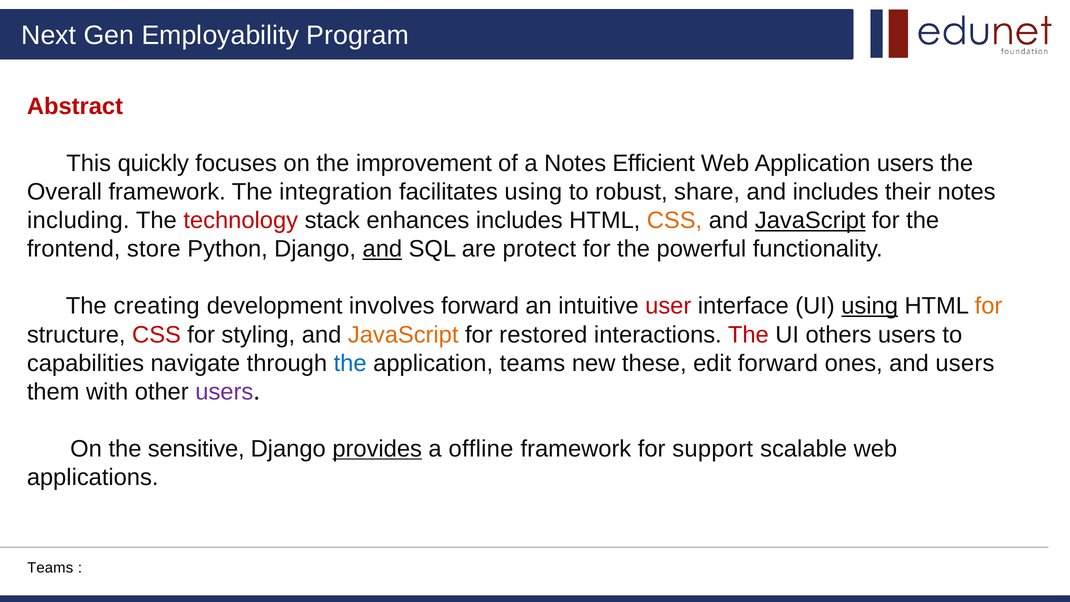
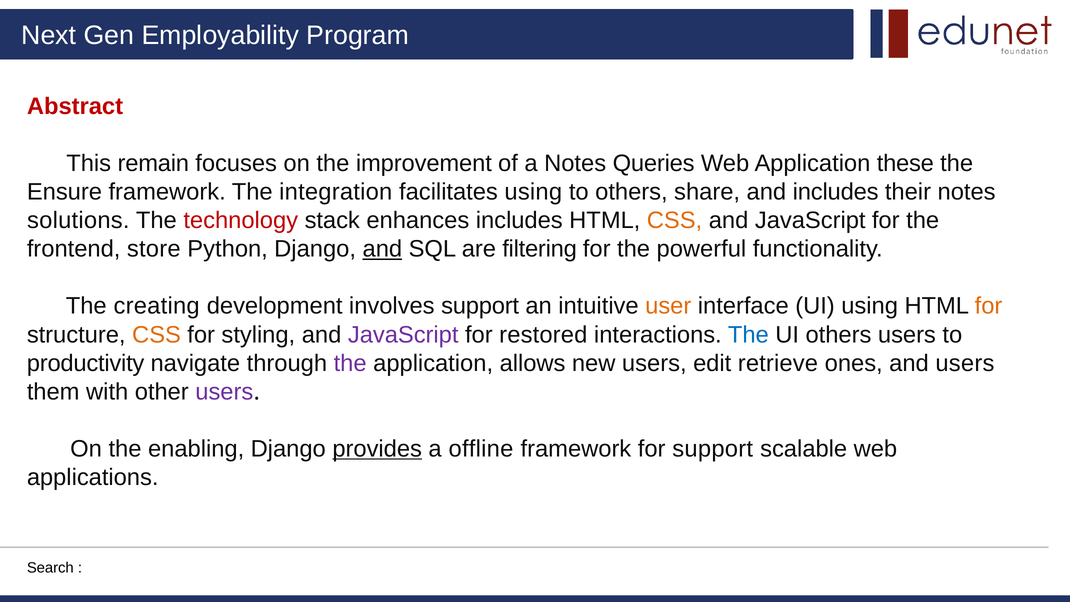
quickly: quickly -> remain (153, 163)
Efficient: Efficient -> Queries (654, 163)
Application users: users -> these (905, 163)
Overall: Overall -> Ensure (64, 192)
to robust: robust -> others (631, 192)
including: including -> solutions (78, 221)
JavaScript underline: present -> none (810, 221)
protect: protect -> filtering (540, 249)
involves forward: forward -> support (480, 306)
user colour: red -> orange (668, 306)
using underline: present -> none (870, 306)
CSS colour: red -> orange (157, 335)
JavaScript colour: orange -> purple (403, 335)
The colour: red -> blue (748, 335)
capabilities: capabilities -> productivity (86, 363)
the colour: blue -> purple (350, 363)
application teams: teams -> allows (533, 363)
new these: these -> users (654, 363)
edit forward: forward -> retrieve (778, 363)
sensitive: sensitive -> enabling (196, 449)
Teams: Teams -> Search (50, 568)
